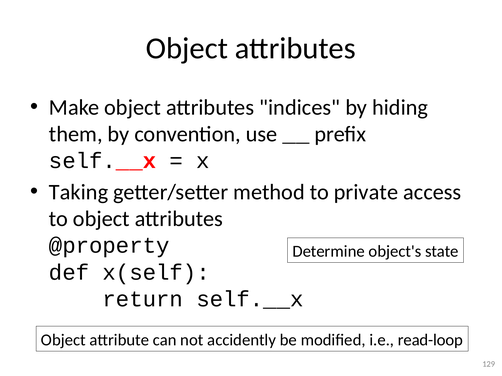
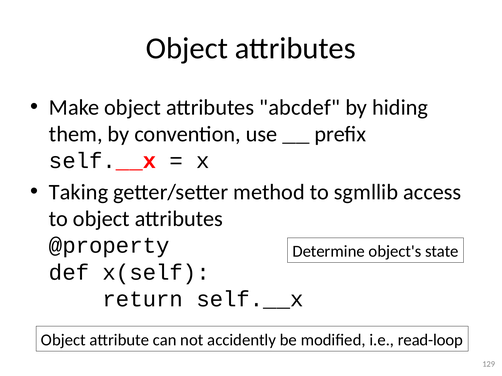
indices: indices -> abcdef (300, 107)
private: private -> sgmllib (366, 192)
